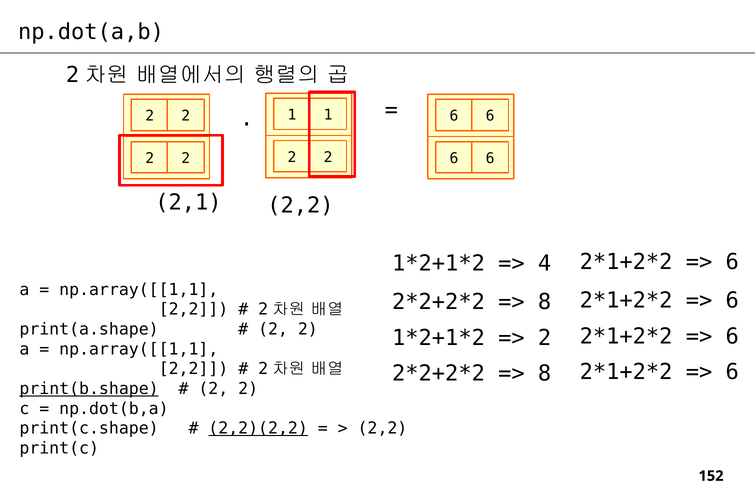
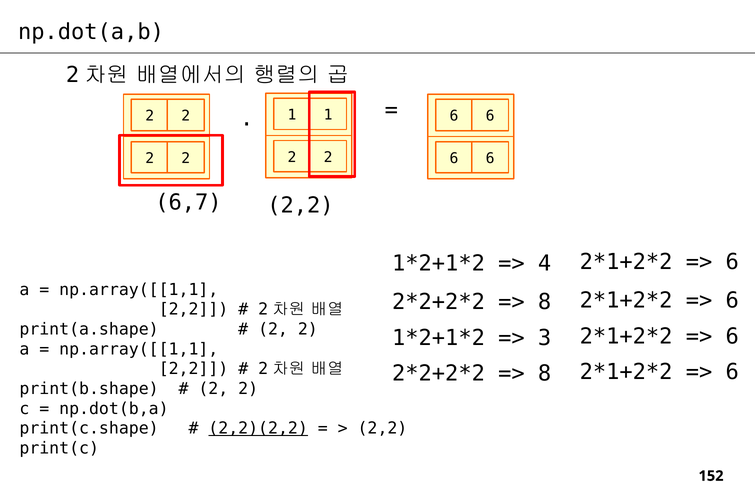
2,1: 2,1 -> 6,7 (188, 203)
2: 2 -> 3 (545, 338)
print(b.shape underline: present -> none (89, 389)
